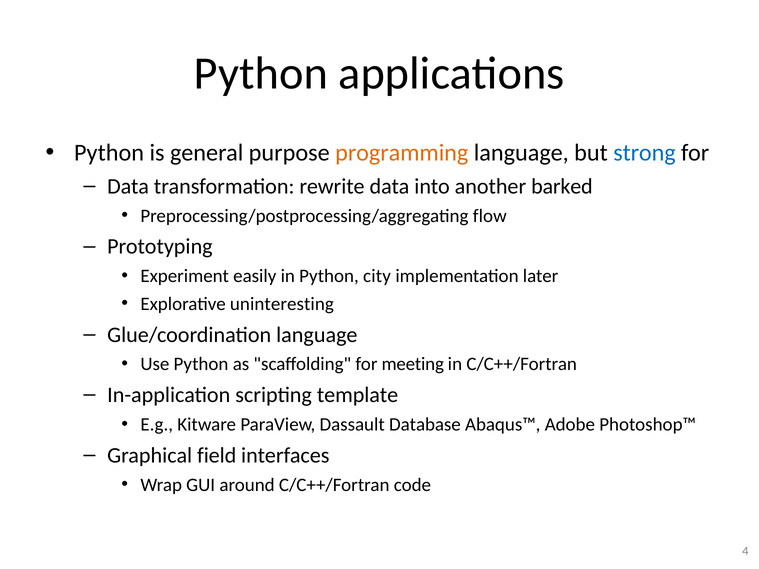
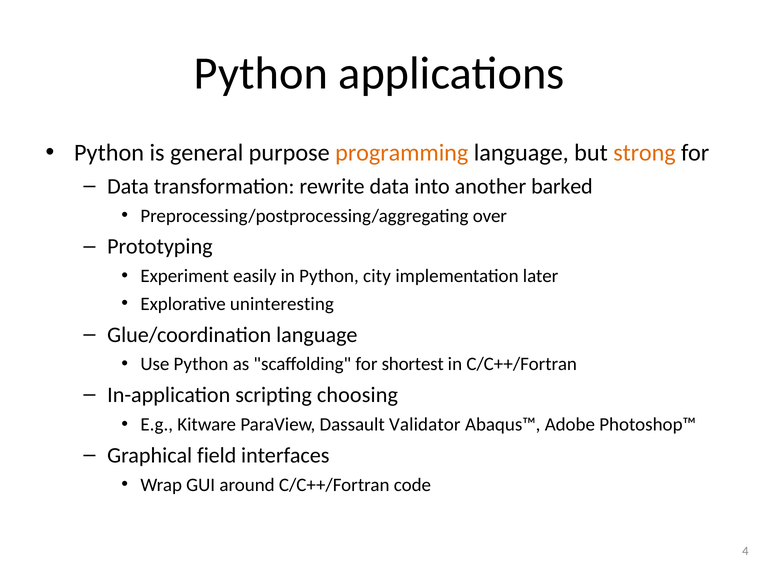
strong colour: blue -> orange (644, 153)
flow: flow -> over (490, 216)
meeting: meeting -> shortest (413, 364)
template: template -> choosing (357, 395)
Database: Database -> Validator (425, 425)
